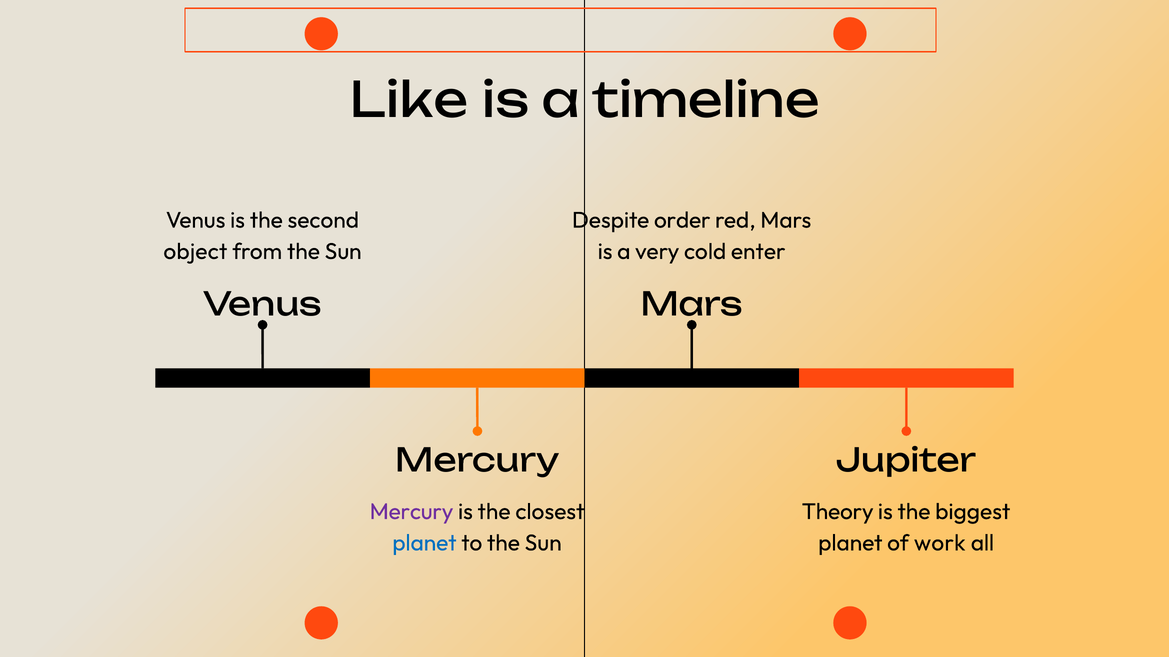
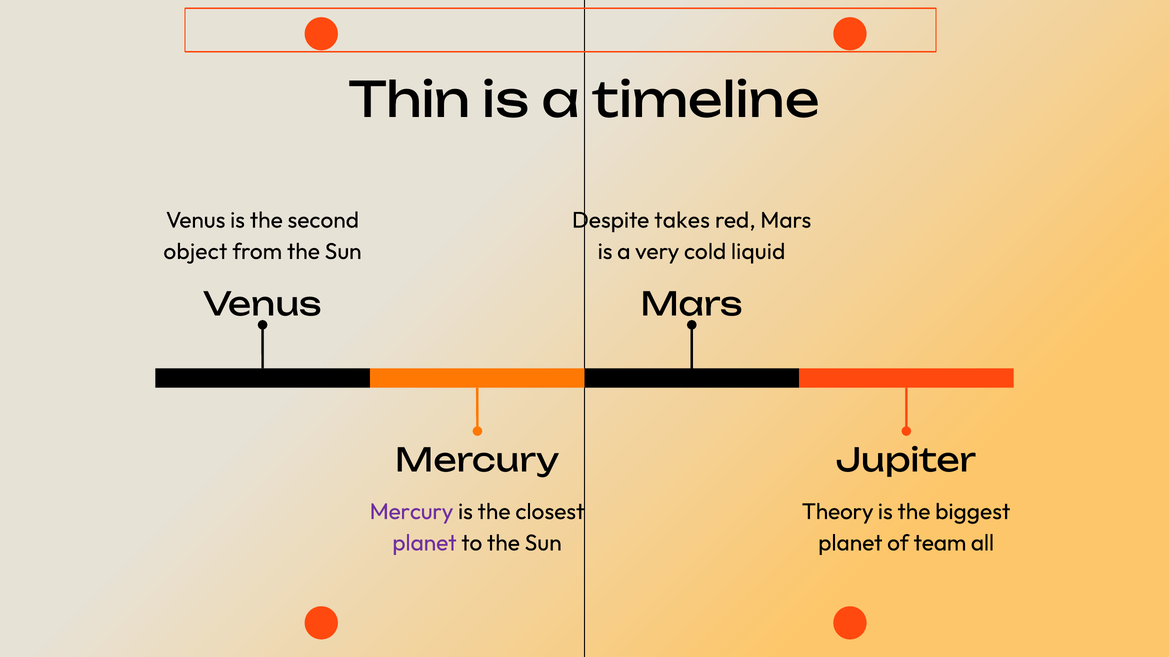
Like: Like -> Thin (410, 101)
order: order -> takes (682, 220)
enter: enter -> liquid (758, 252)
planet colour: blue -> purple (424, 543)
work: work -> team (940, 543)
